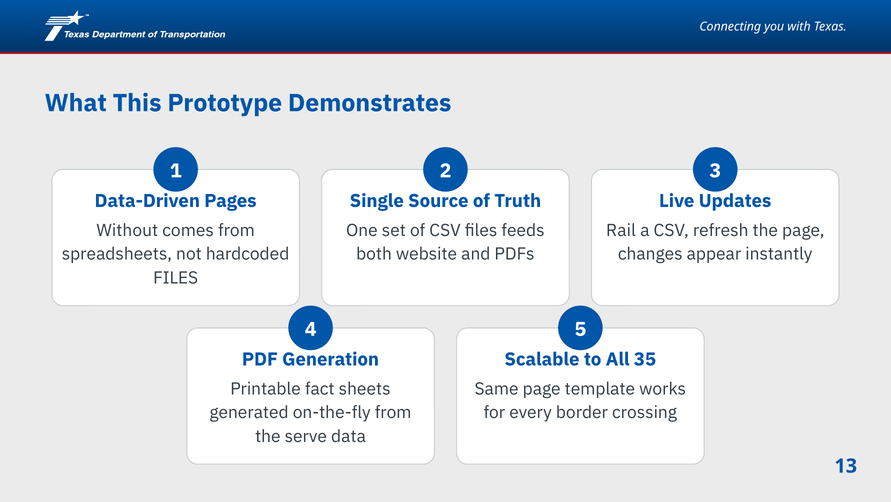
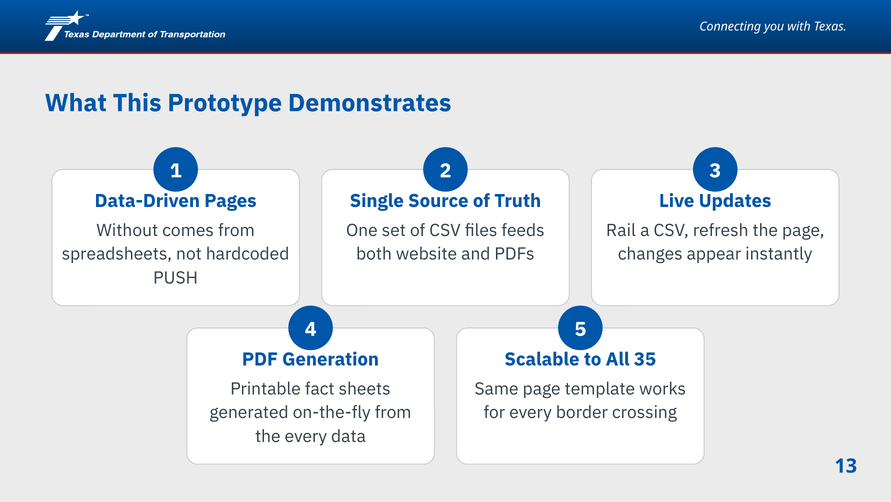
FILES: FILES -> PUSH (176, 278)
the serve: serve -> every (306, 436)
